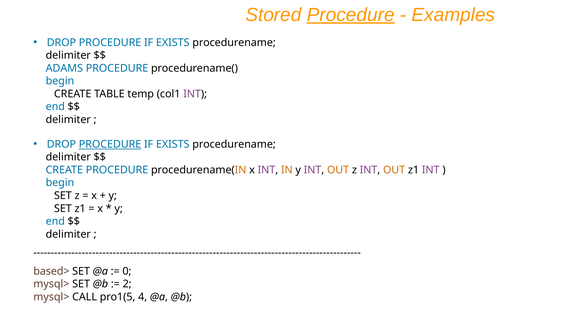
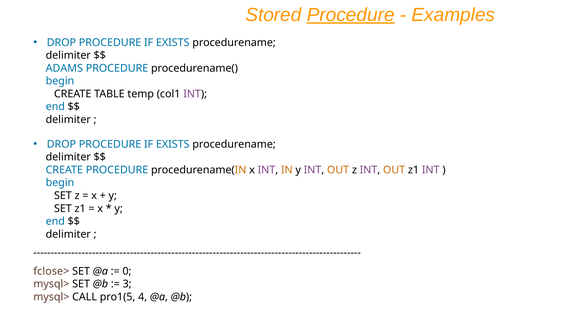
PROCEDURE underline: present -> none (110, 144)
based>: based> -> fclose> (51, 271)
2: 2 -> 3 (127, 284)
